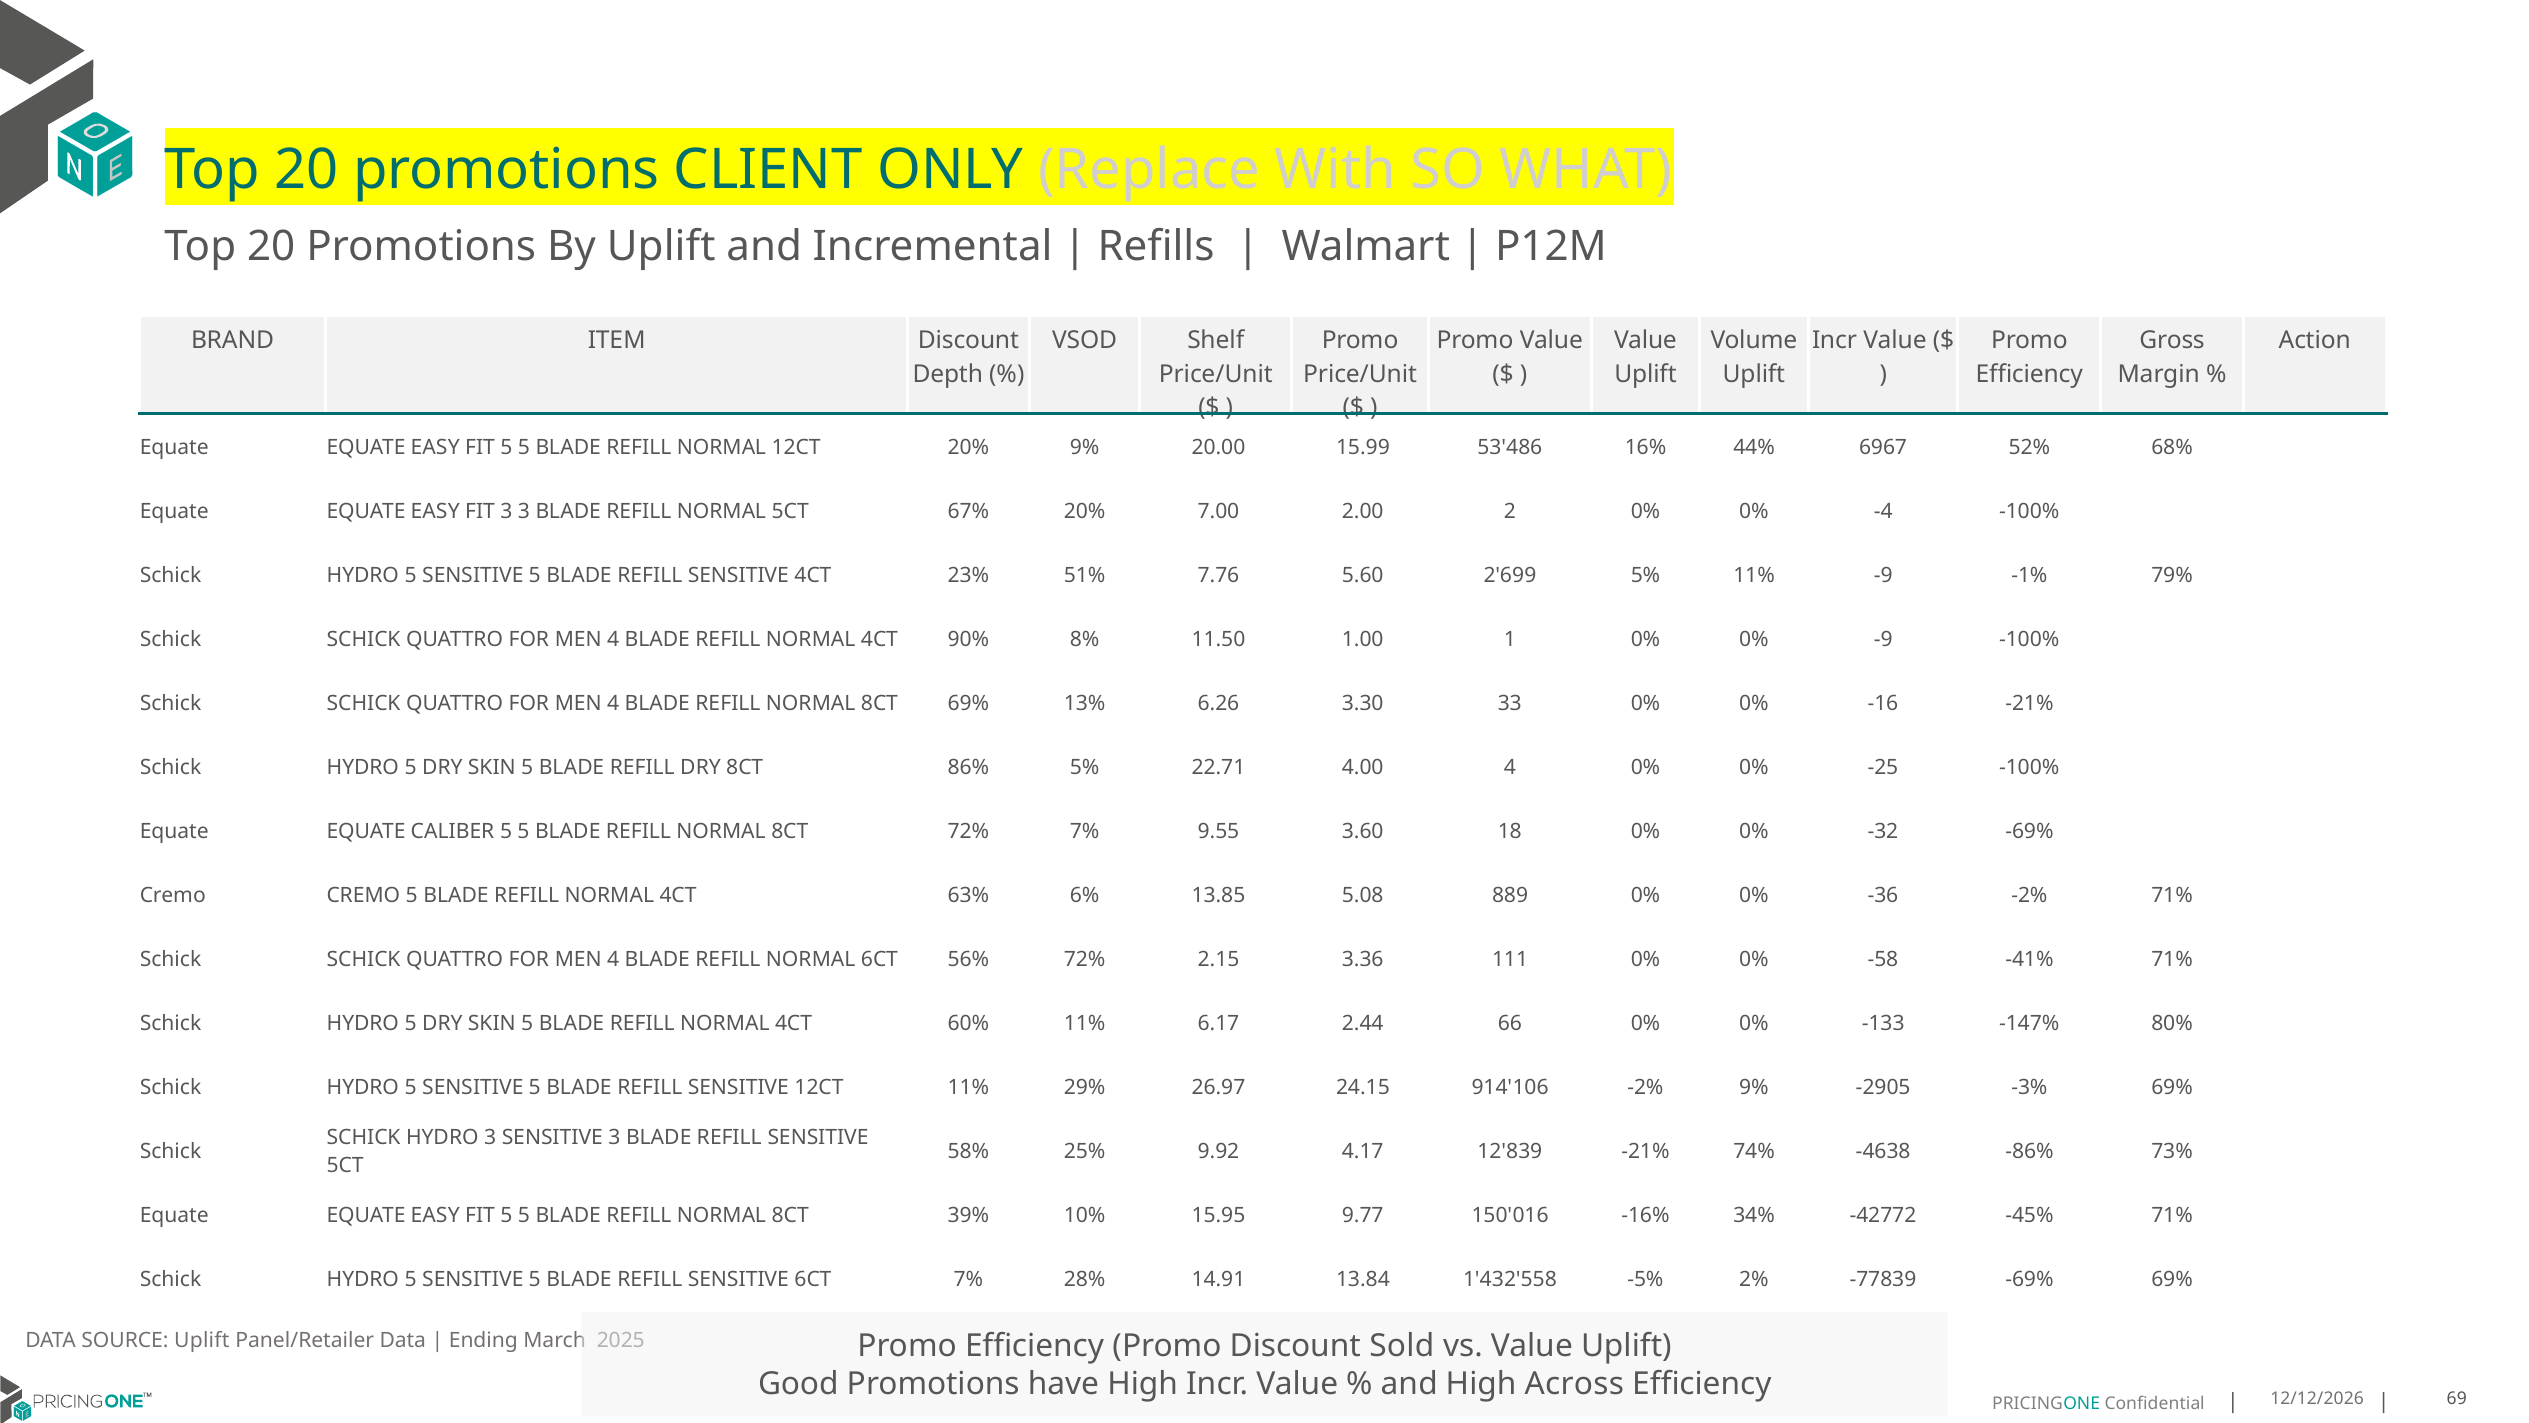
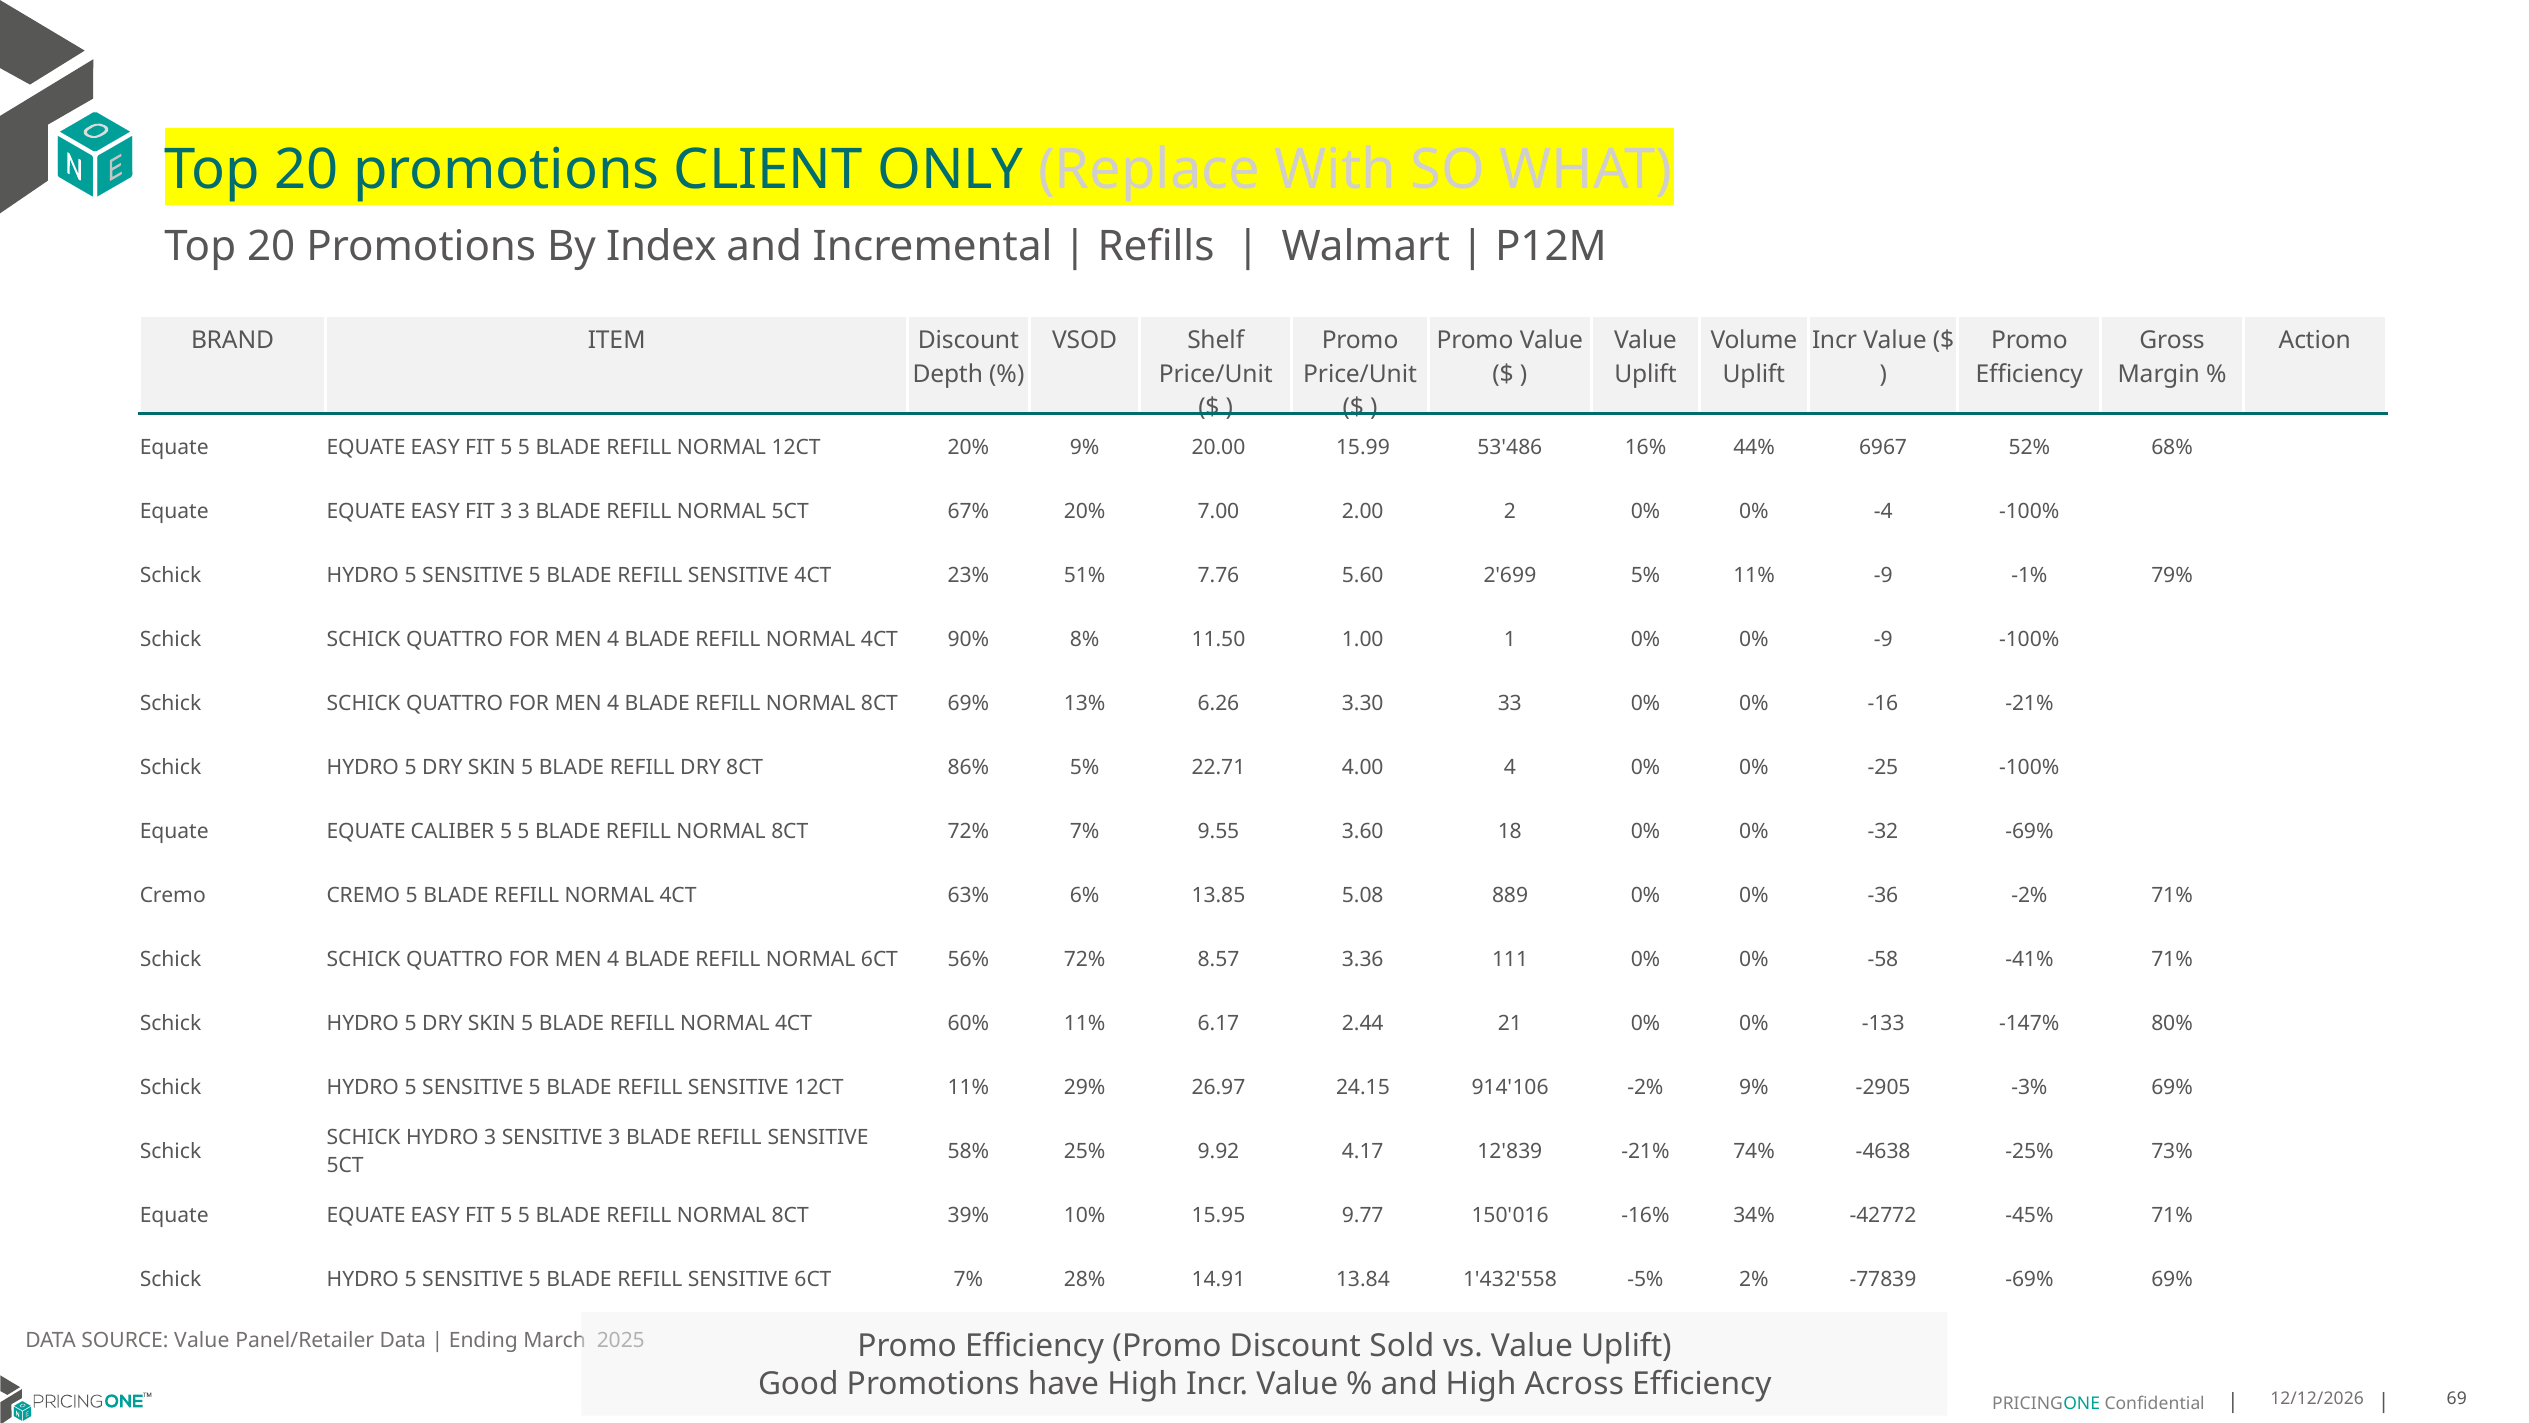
By Uplift: Uplift -> Index (661, 247)
2.15: 2.15 -> 8.57 (1219, 959)
66: 66 -> 21 (1510, 1023)
-86%: -86% -> -25% (2029, 1151)
SOURCE Uplift: Uplift -> Value (202, 1340)
